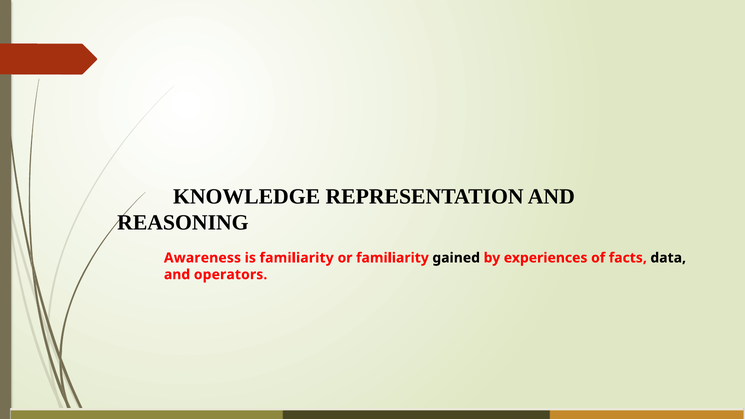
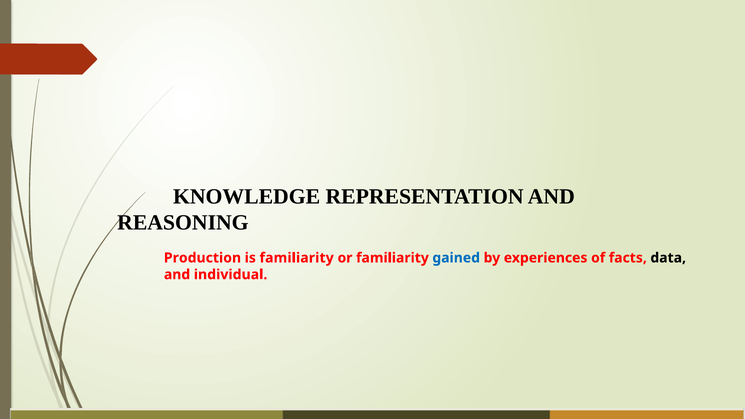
Awareness: Awareness -> Production (203, 258)
gained colour: black -> blue (456, 258)
operators: operators -> individual (231, 275)
